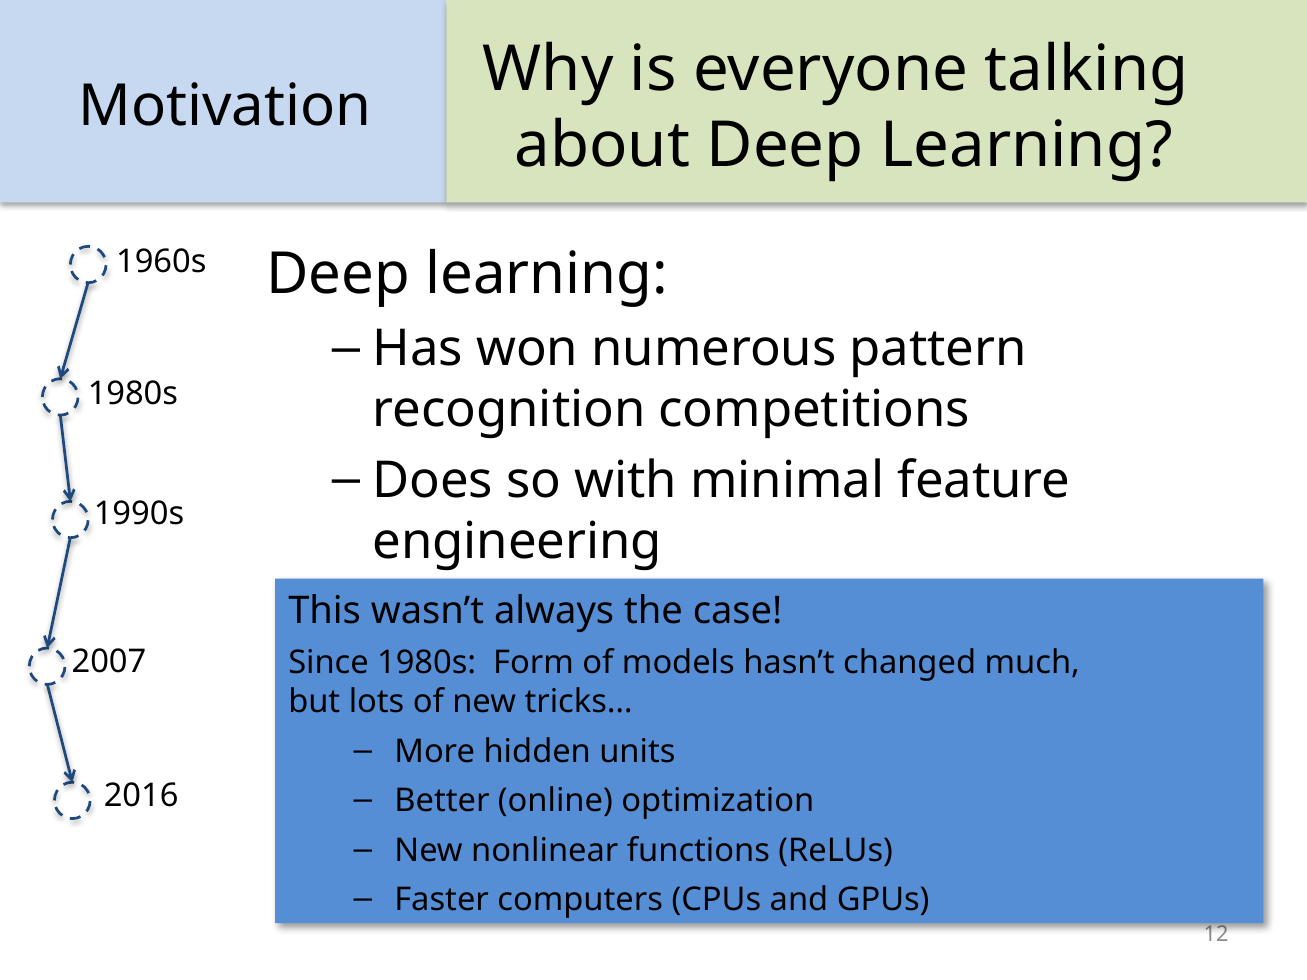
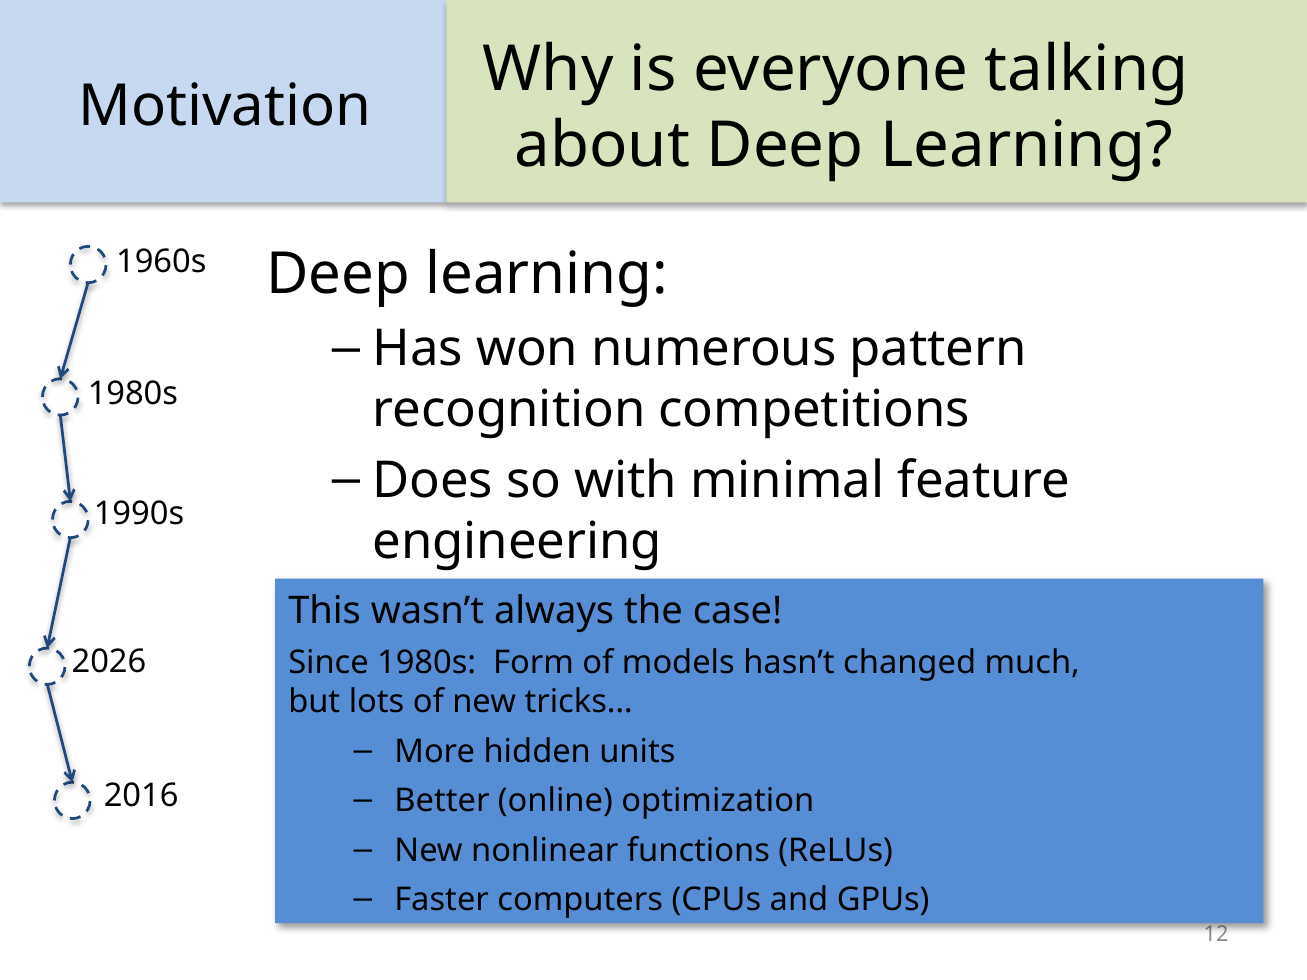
2007: 2007 -> 2026 (109, 662)
